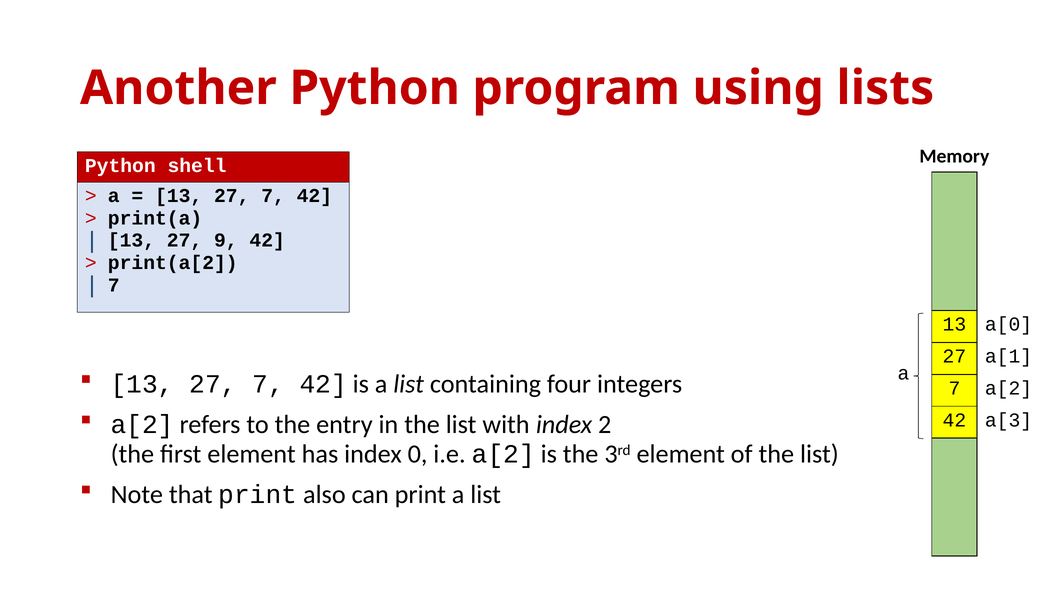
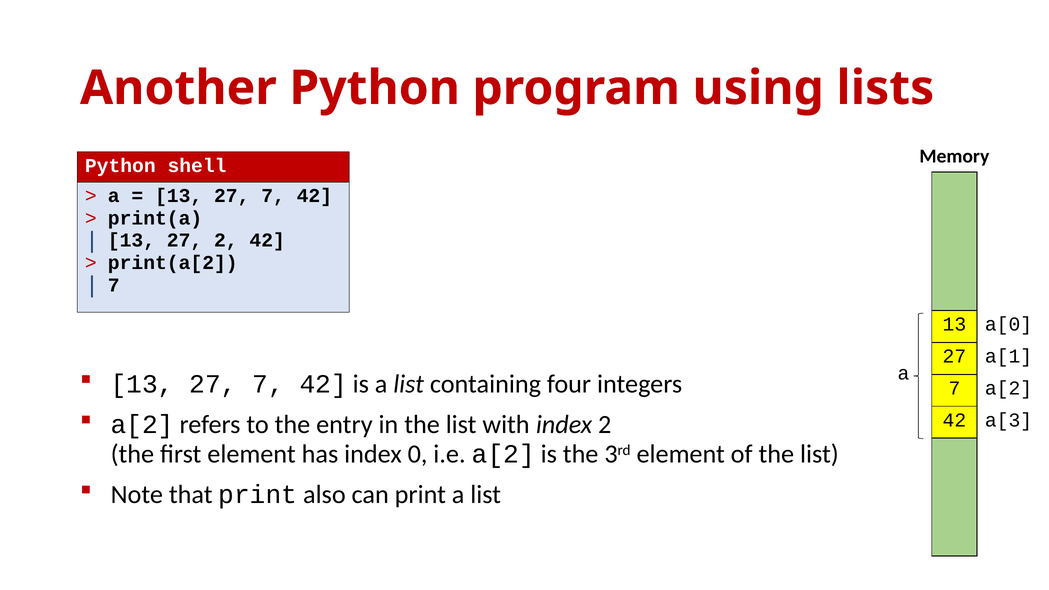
27 9: 9 -> 2 (226, 241)
